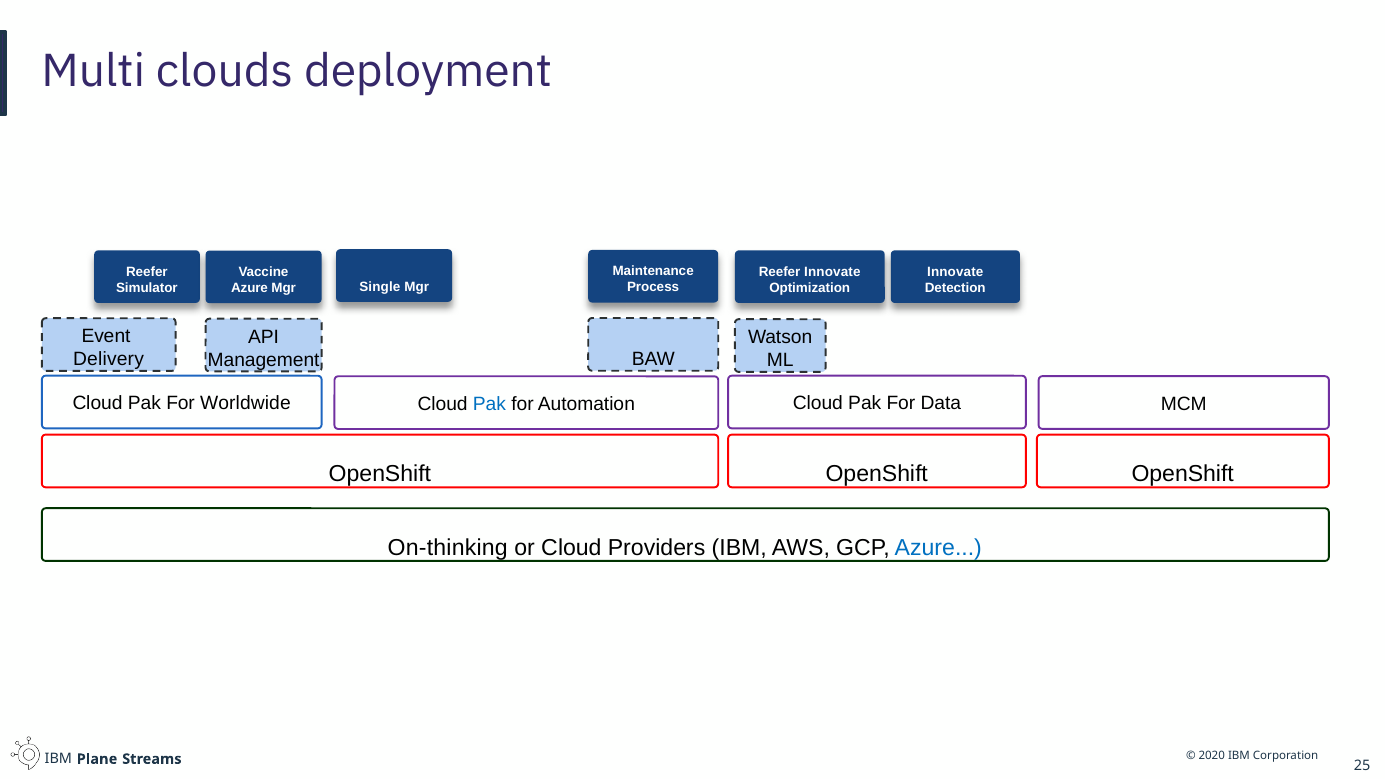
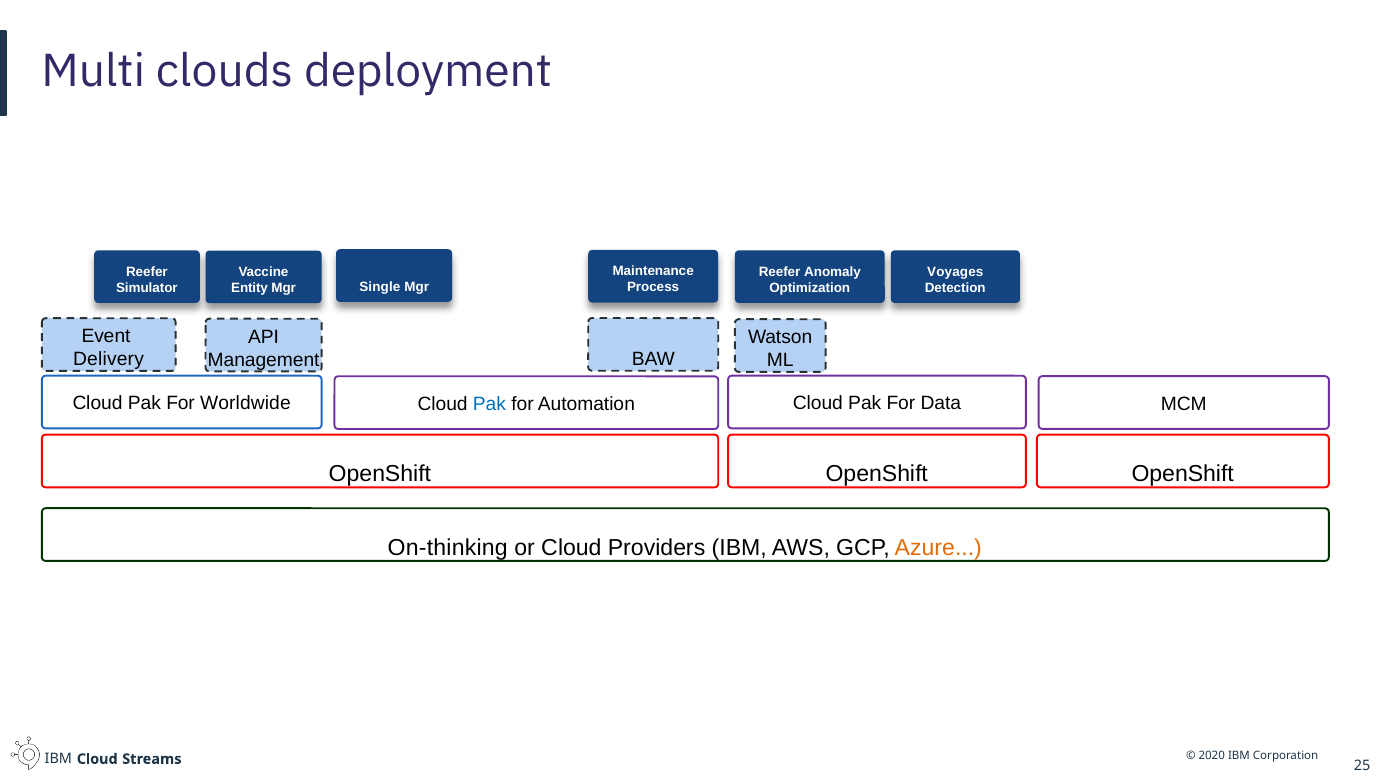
Reefer Innovate: Innovate -> Anomaly (832, 272)
Innovate: Innovate -> Voyages (955, 272)
Azure: Azure -> Entity (250, 288)
Azure colour: blue -> orange (938, 548)
IBM Plane: Plane -> Cloud (97, 759)
